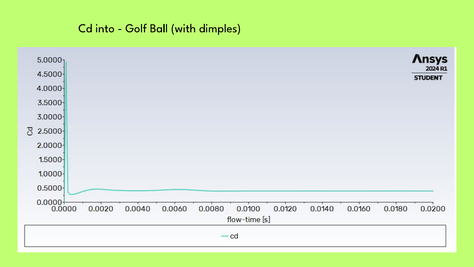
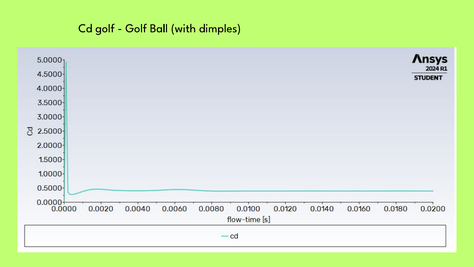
Cd into: into -> golf (105, 28)
